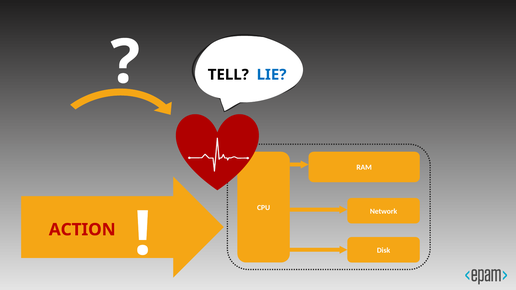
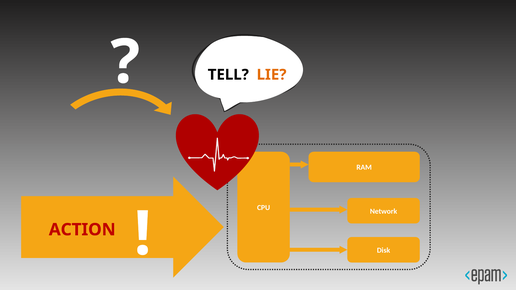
LIE colour: blue -> orange (272, 75)
